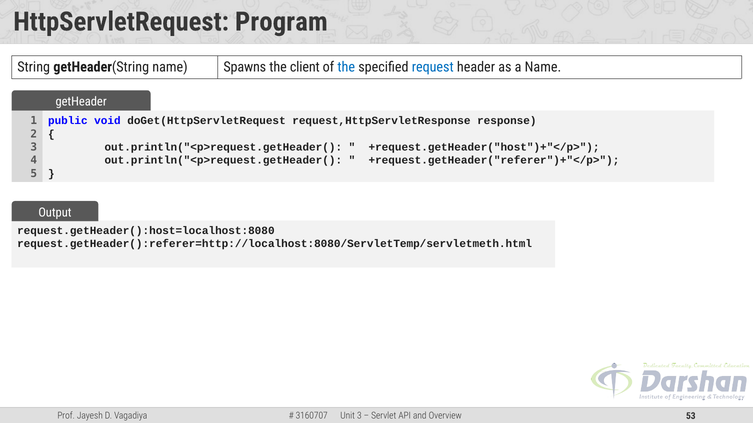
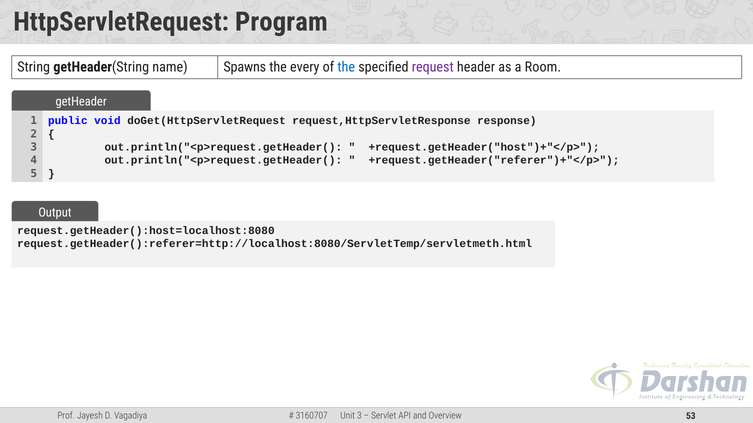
client: client -> every (305, 67)
request colour: blue -> purple (433, 67)
a Name: Name -> Room (543, 67)
